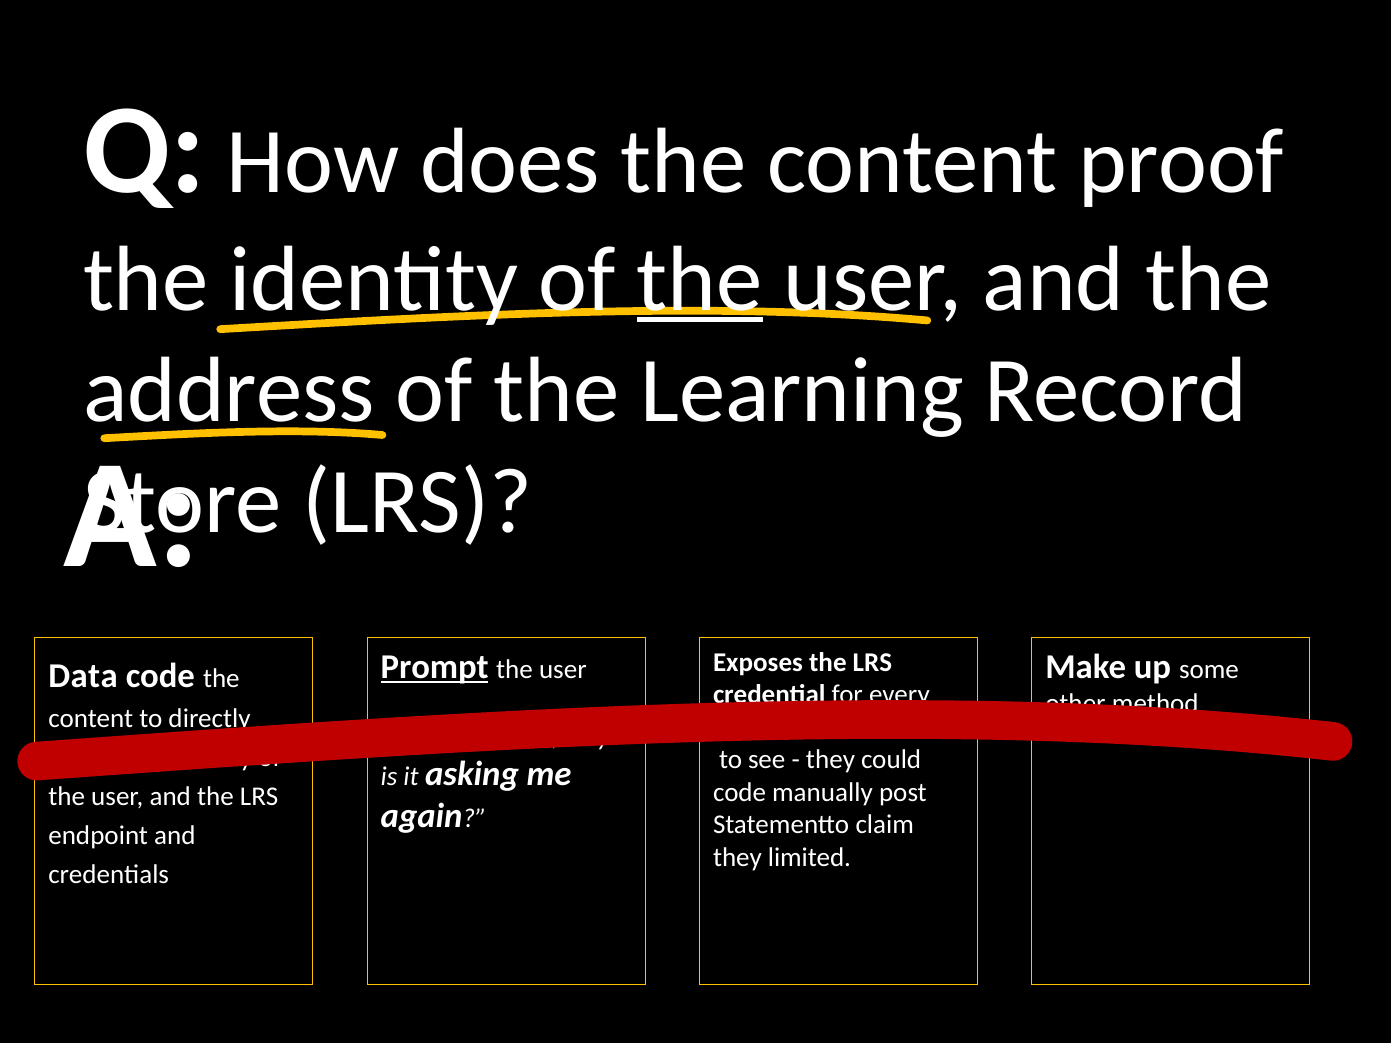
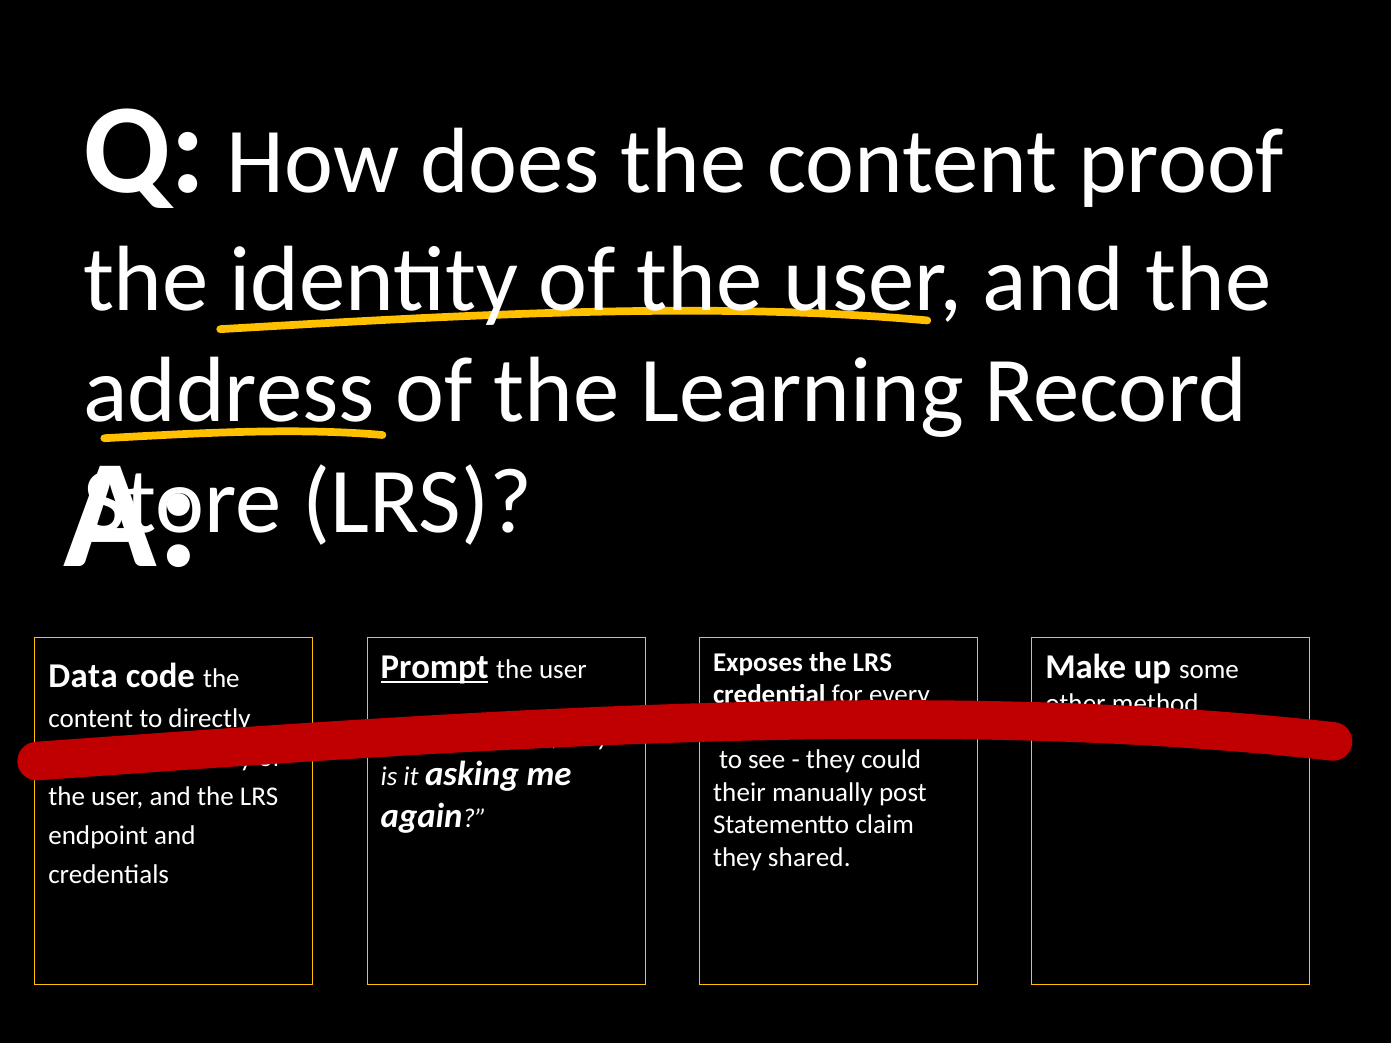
the underline: present -> none (700, 280)
code: code -> their (739, 792)
limited: limited -> shared (809, 857)
